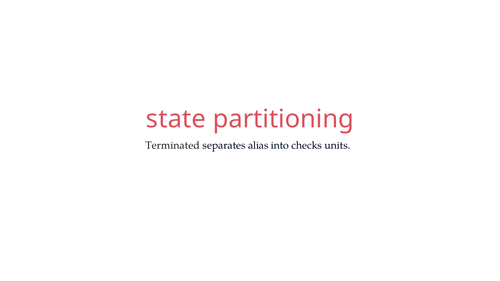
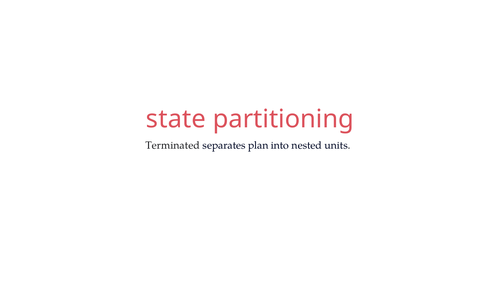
alias: alias -> plan (258, 146)
checks: checks -> nested (307, 146)
